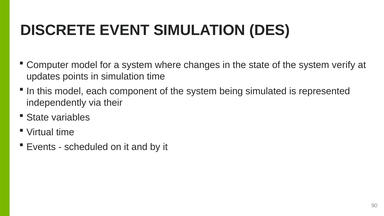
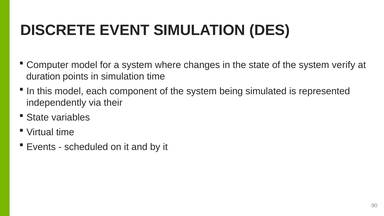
updates: updates -> duration (43, 76)
